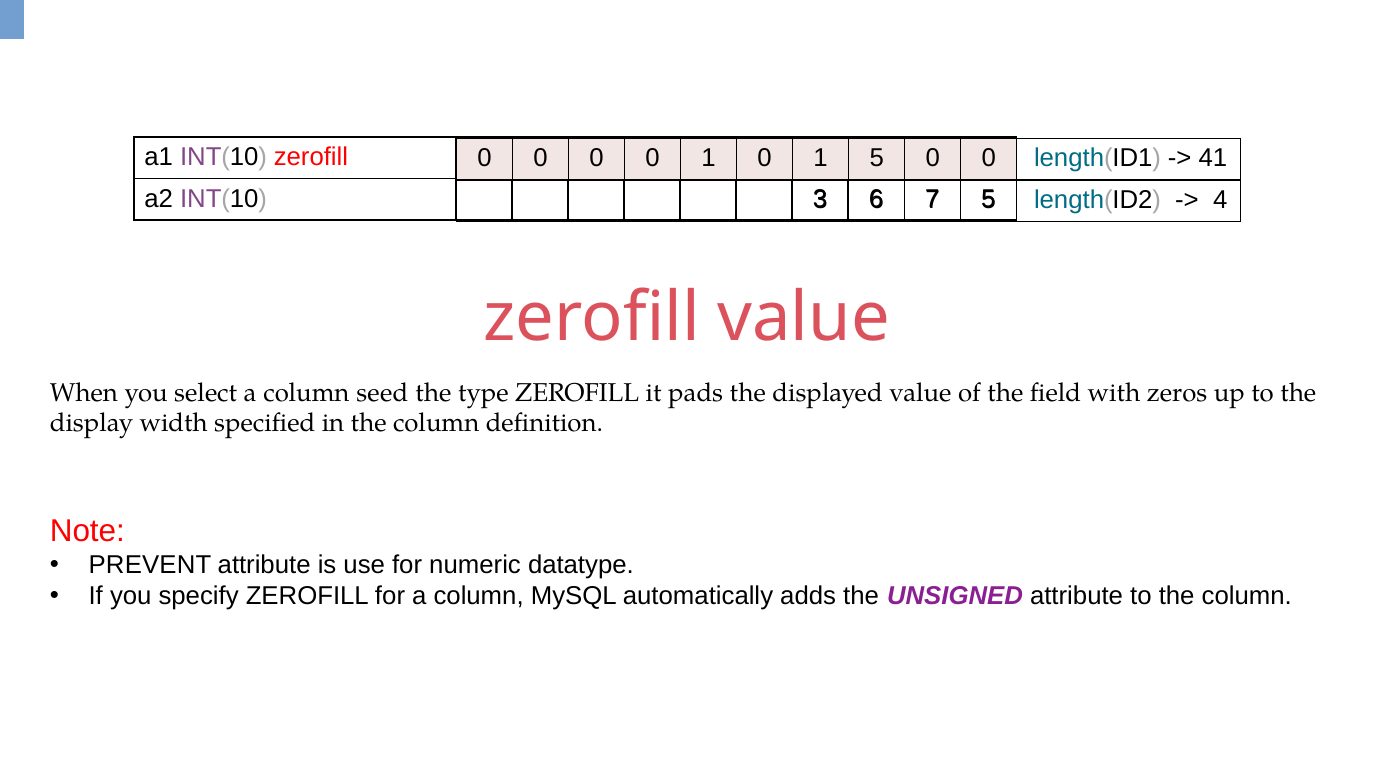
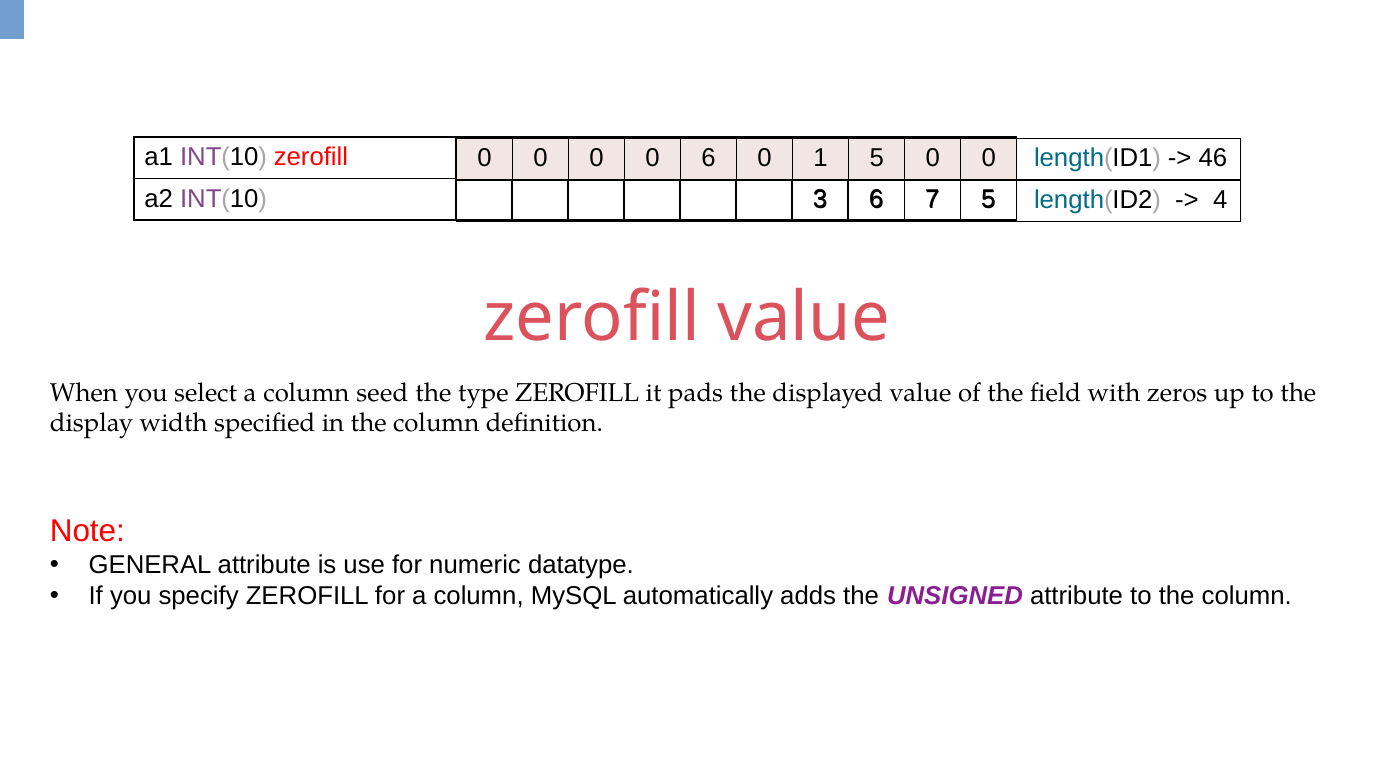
0 0 1: 1 -> 6 (709, 158)
41: 41 -> 46 (1213, 158)
PREVENT: PREVENT -> GENERAL (150, 565)
